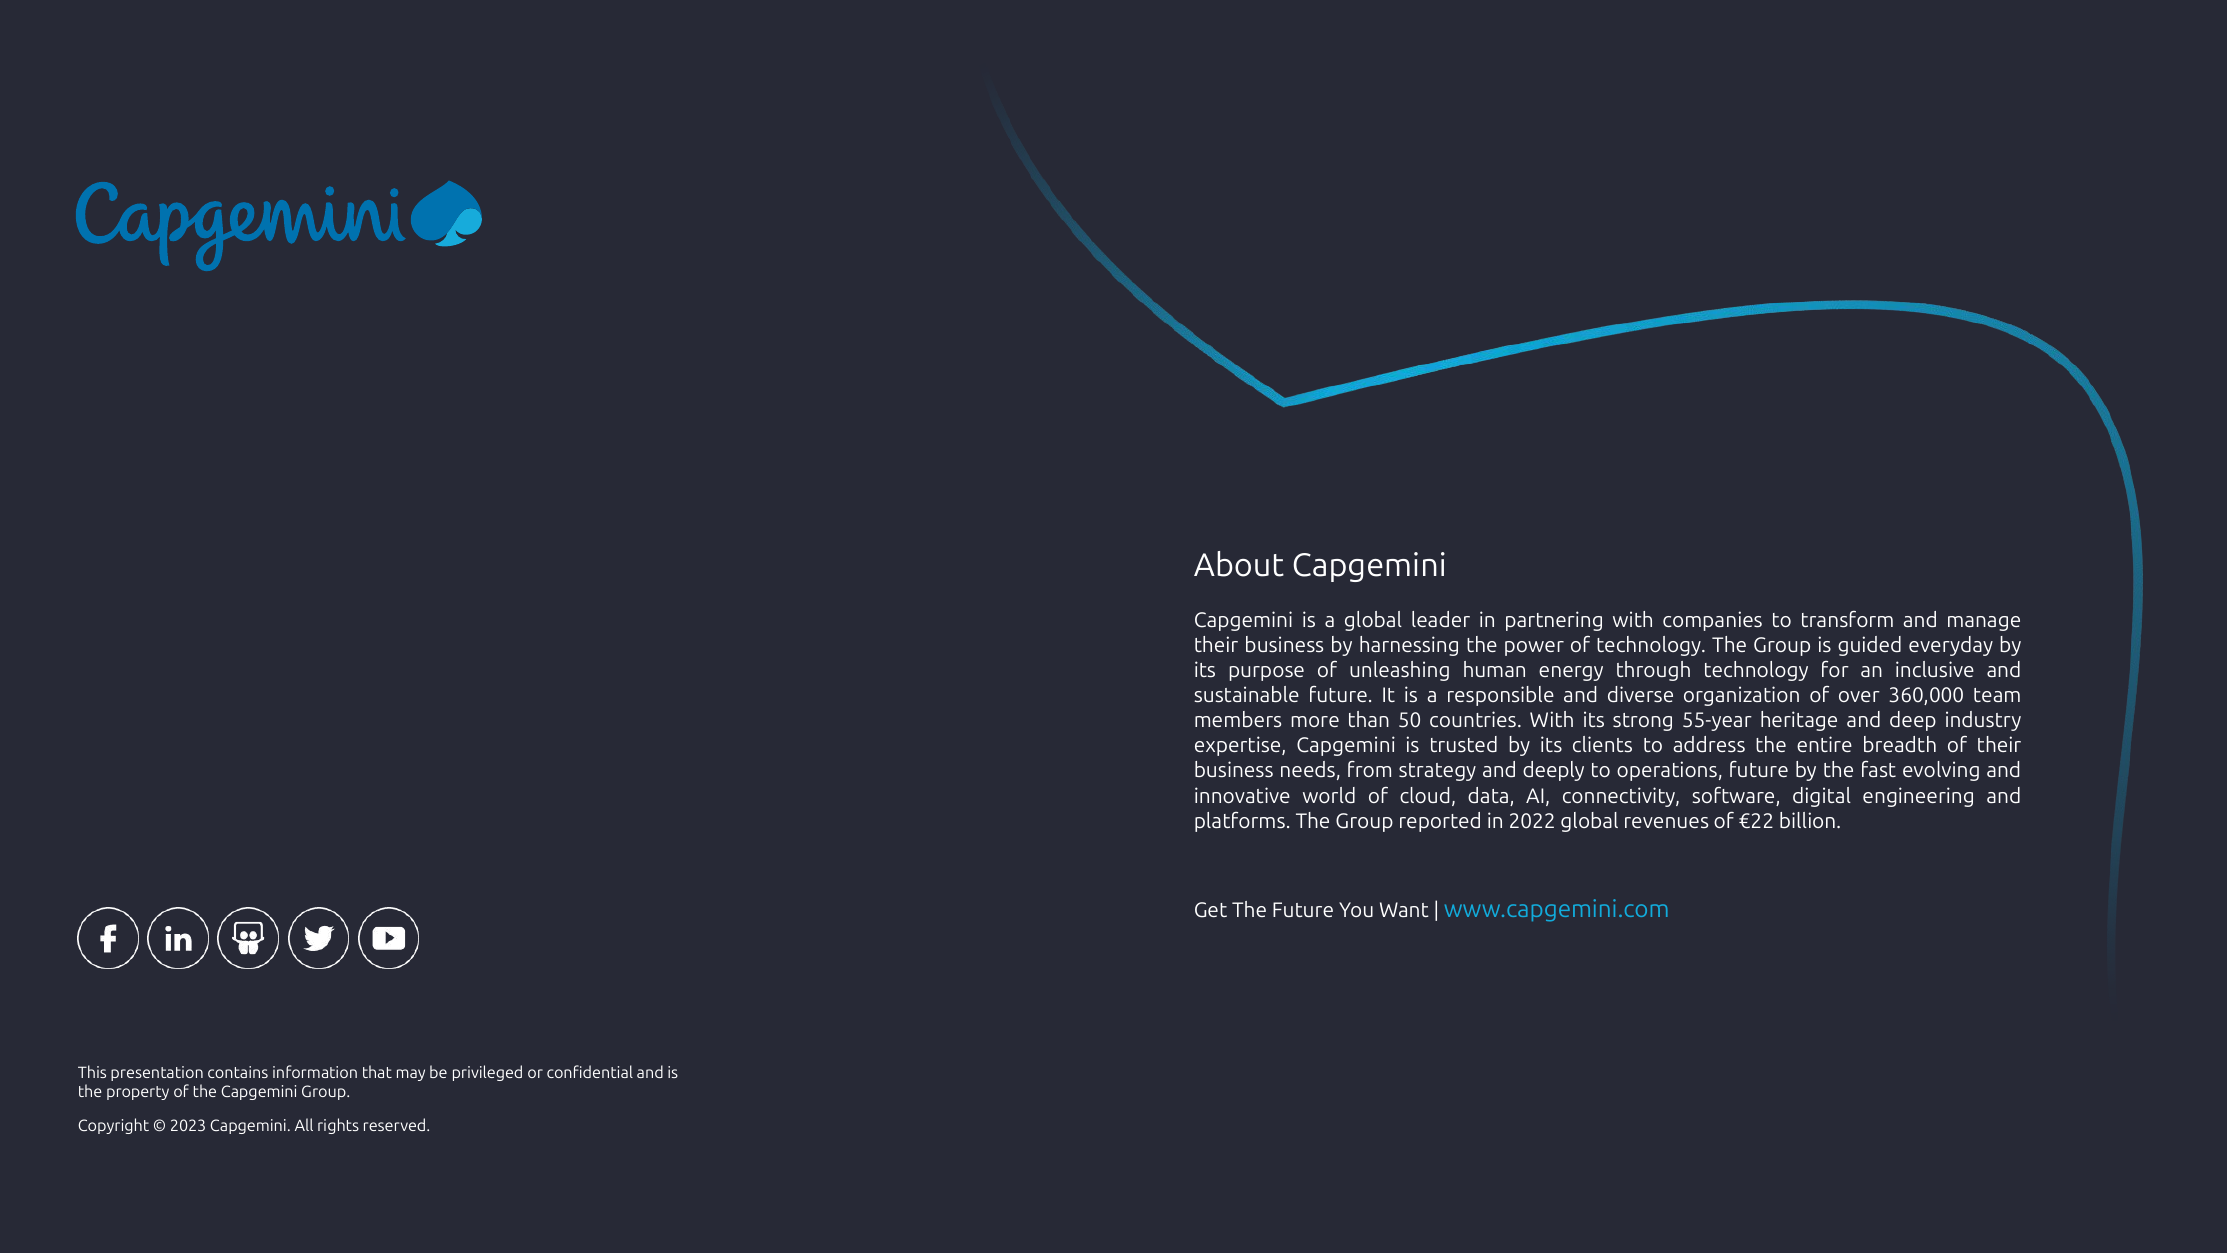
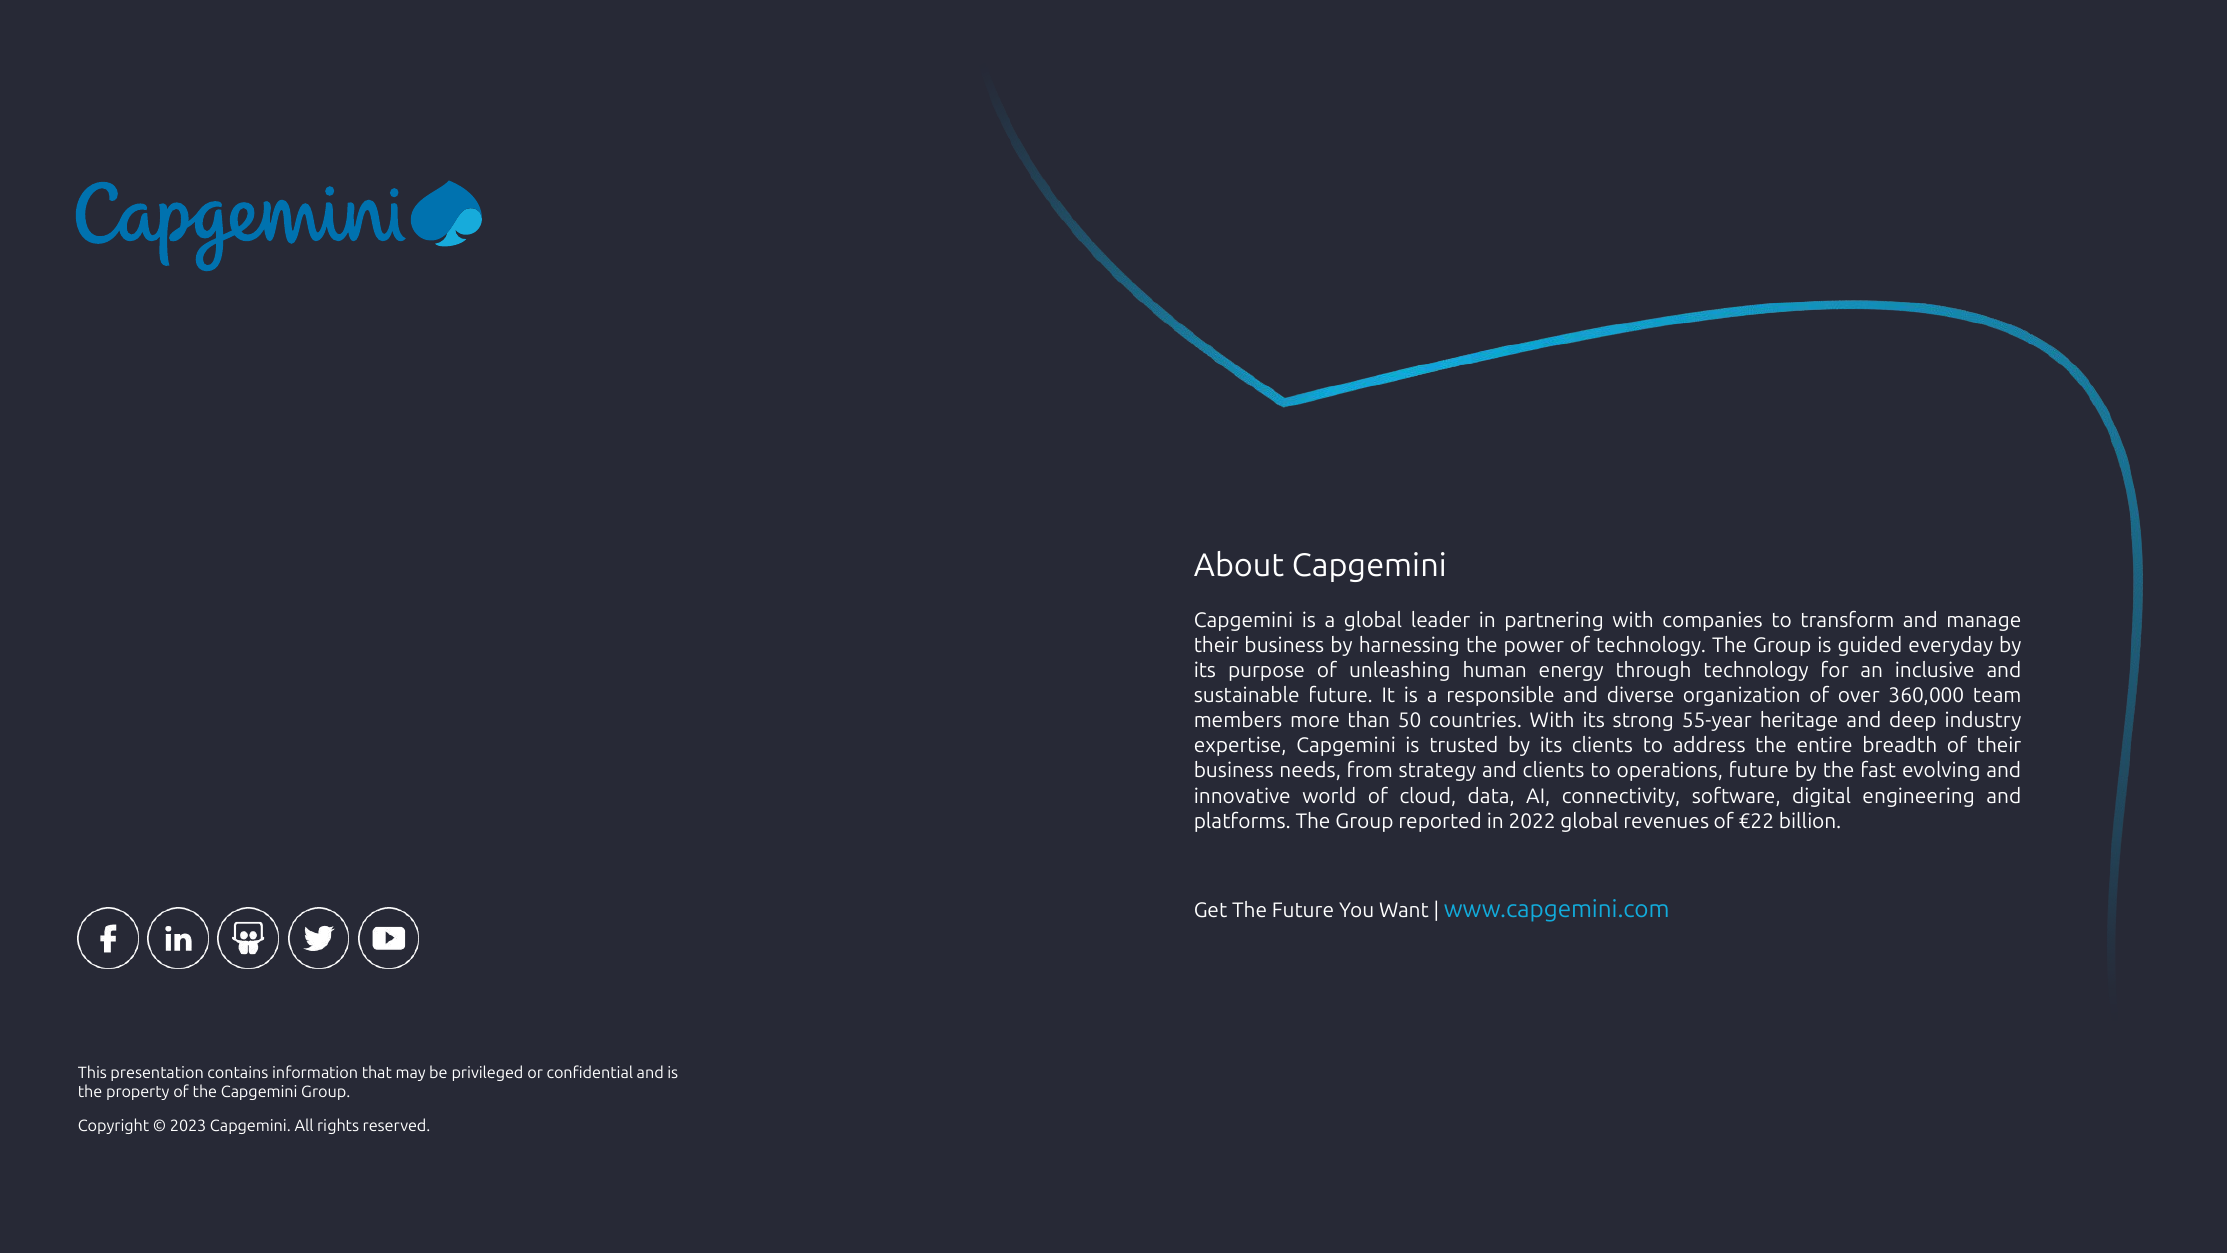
and deeply: deeply -> clients (1554, 771)
